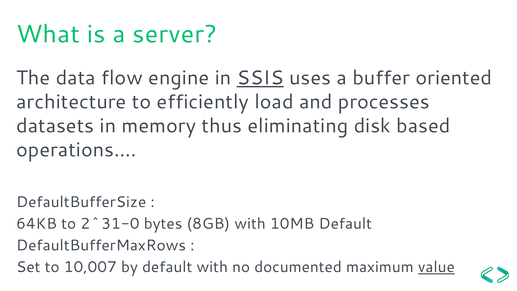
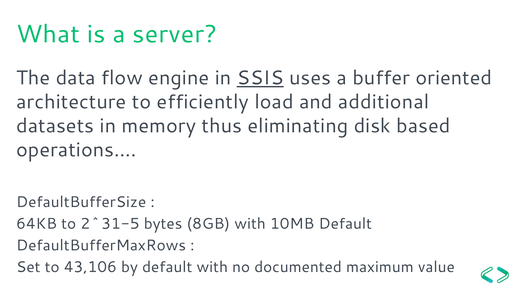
processes: processes -> additional (384, 102)
2^31-0: 2^31-0 -> 2^31-5 (110, 224)
10,007: 10,007 -> 43,106 (90, 267)
value underline: present -> none (436, 267)
